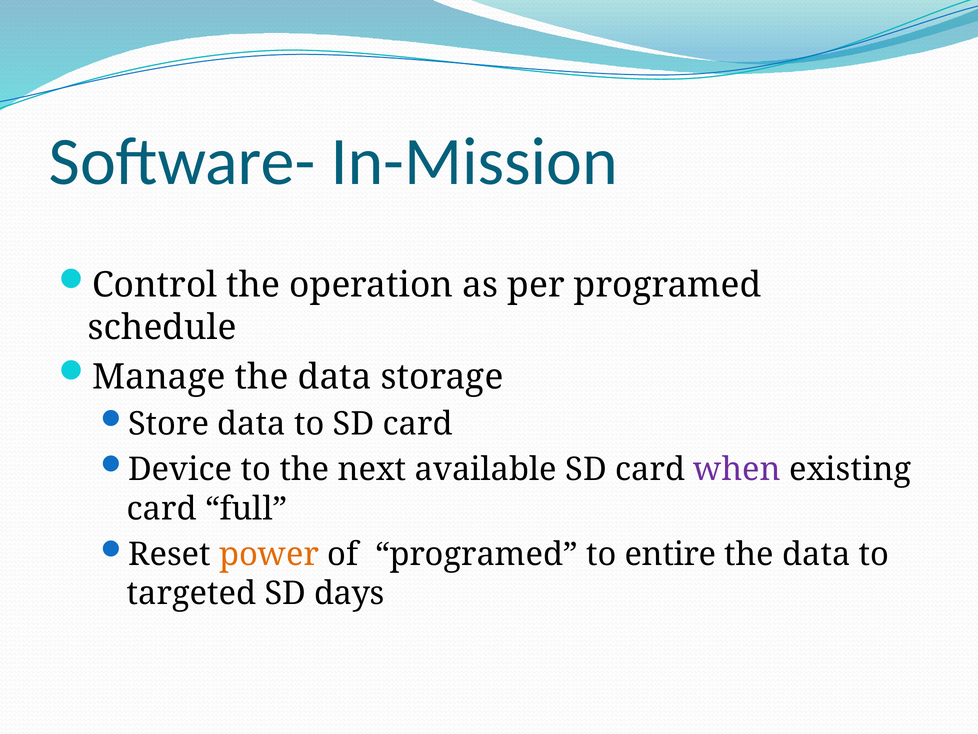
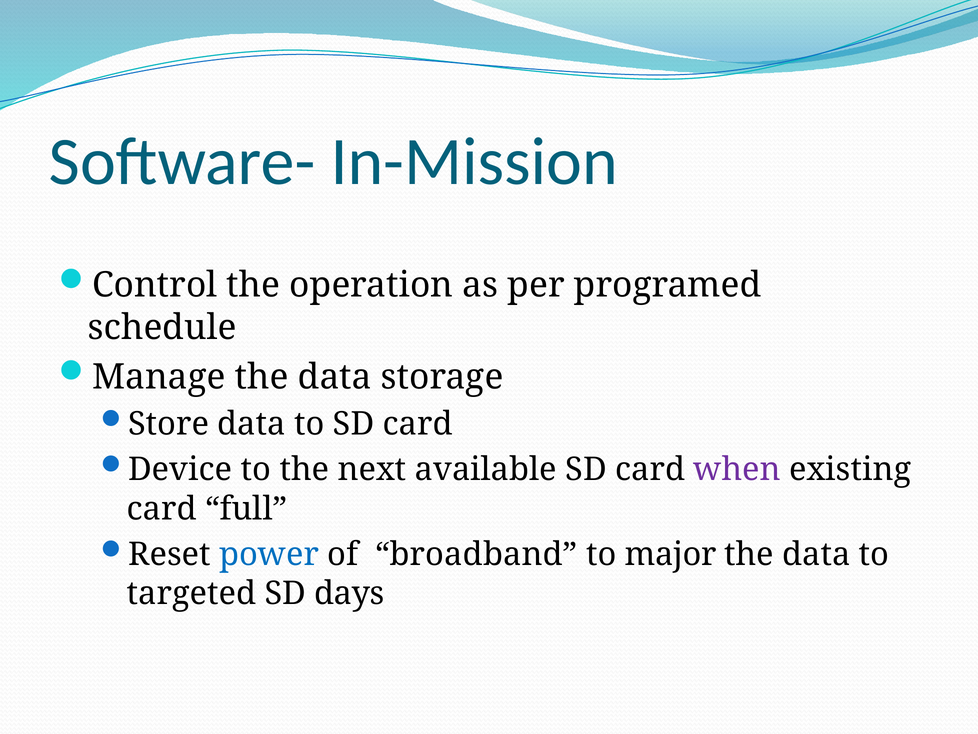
power colour: orange -> blue (269, 554)
of programed: programed -> broadband (476, 554)
entire: entire -> major (670, 554)
